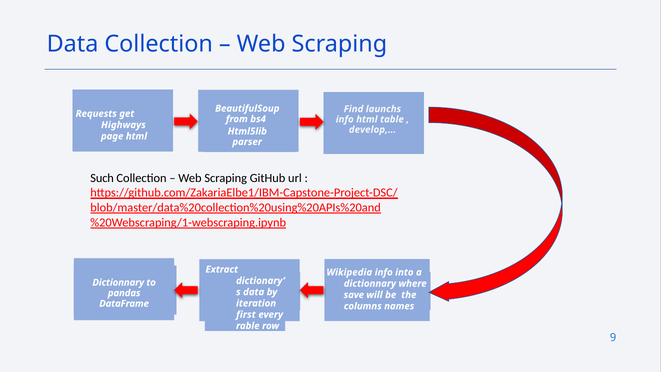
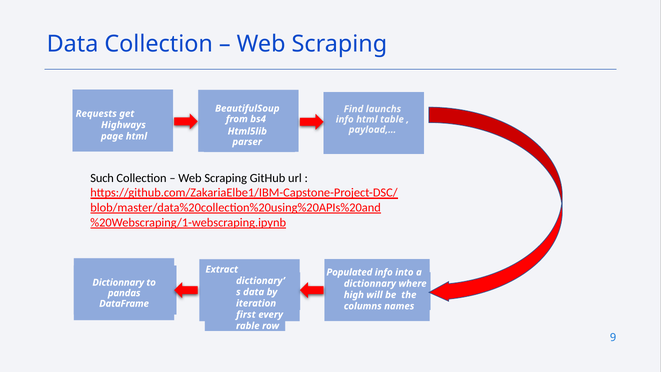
develop,…: develop,… -> payload,… (372, 130)
Wikipedia: Wikipedia -> Populated (349, 272)
save: save -> high (354, 295)
